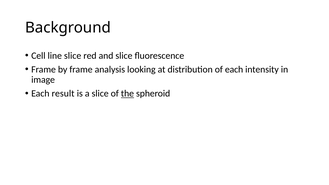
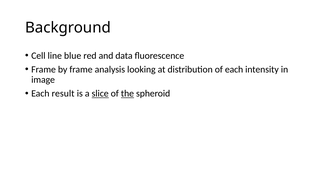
line slice: slice -> blue (73, 56)
and slice: slice -> data (124, 56)
slice underline: none -> present (100, 94)
